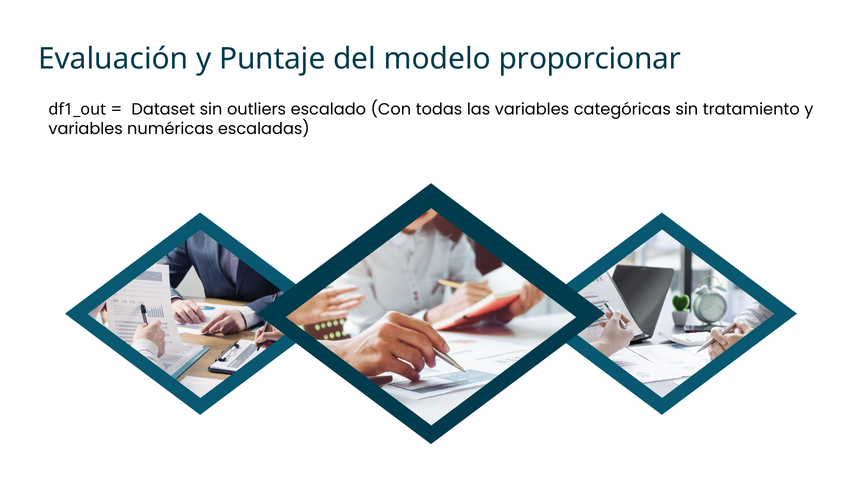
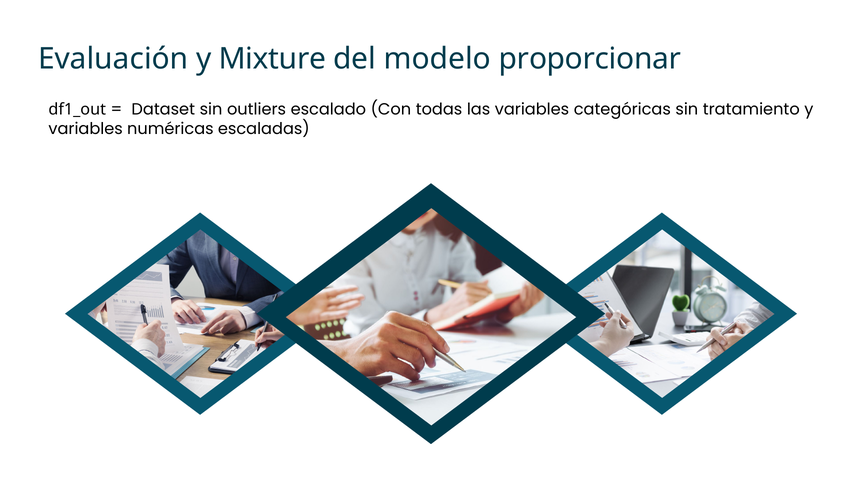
Puntaje: Puntaje -> Mixture (272, 59)
